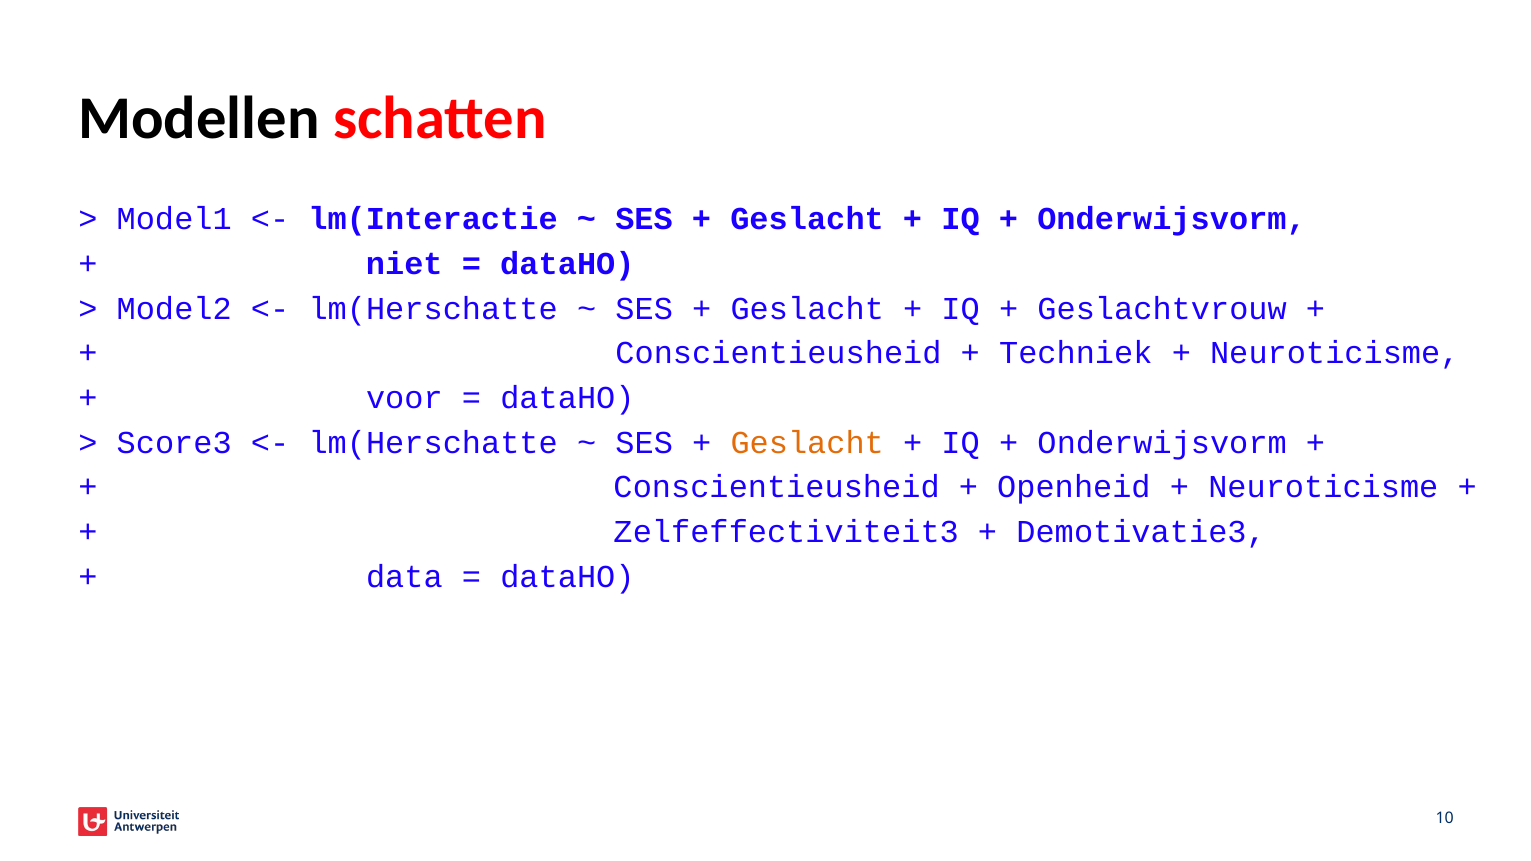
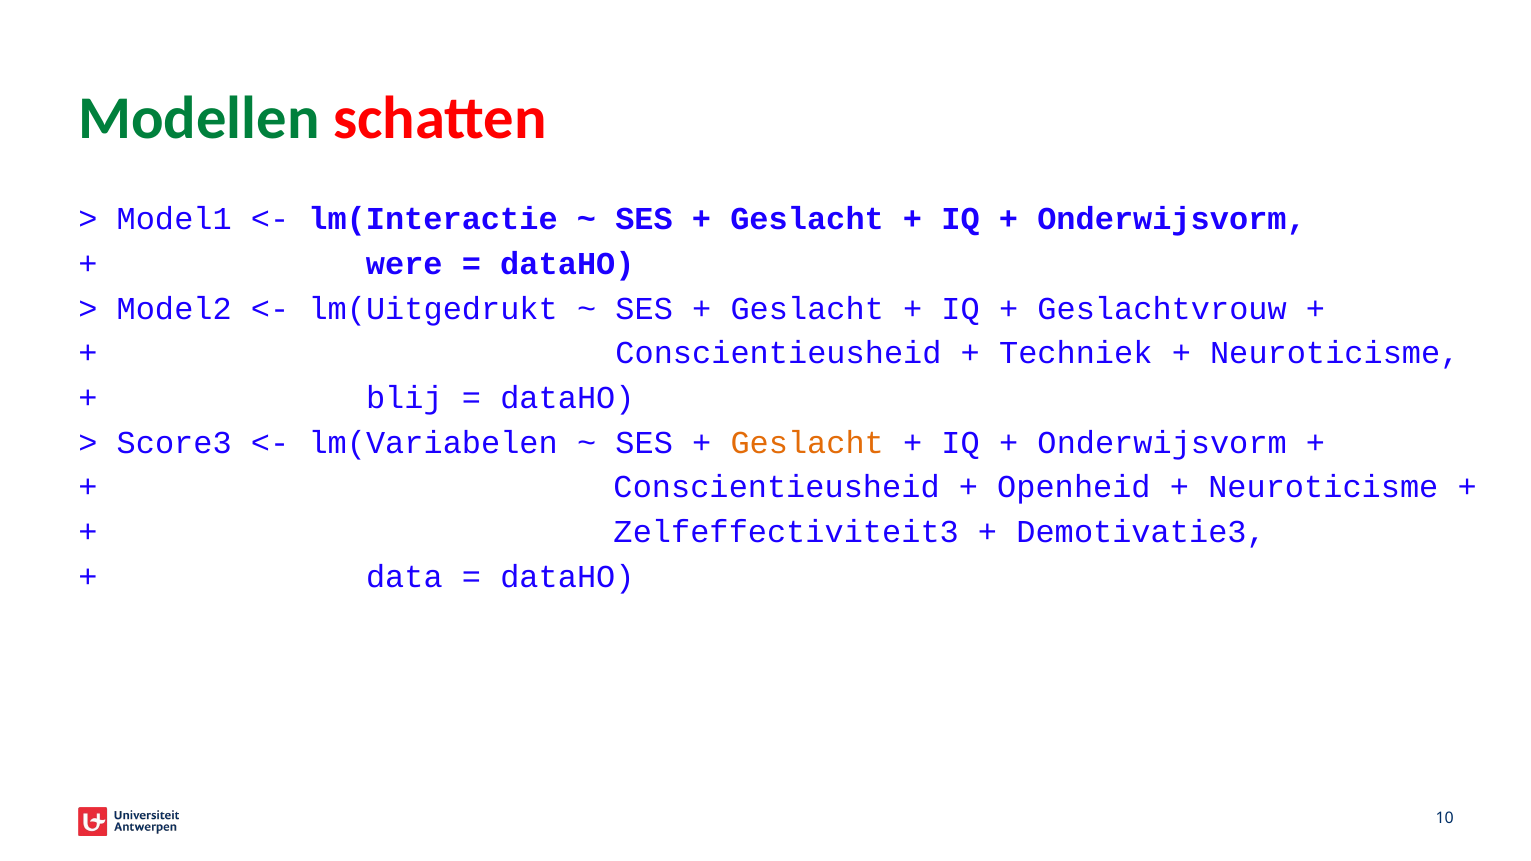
Modellen colour: black -> green (199, 119)
niet: niet -> were (404, 264)
lm(Herschatte: lm(Herschatte -> lm(Uitgedrukt (433, 309)
voor: voor -> blij (404, 398)
lm(Herschatte: lm(Herschatte -> lm(Variabelen (433, 443)
